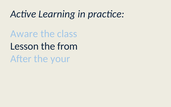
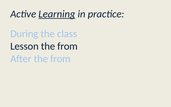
Learning underline: none -> present (57, 14)
Aware: Aware -> During (24, 34)
After the your: your -> from (60, 59)
